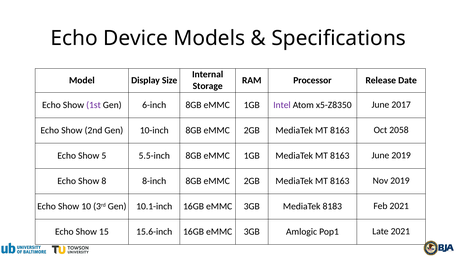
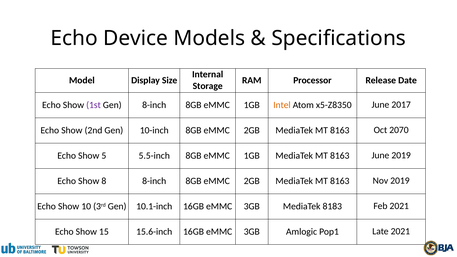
Gen 6-inch: 6-inch -> 8-inch (154, 105)
Intel colour: purple -> orange (282, 105)
2058: 2058 -> 2070 (399, 130)
